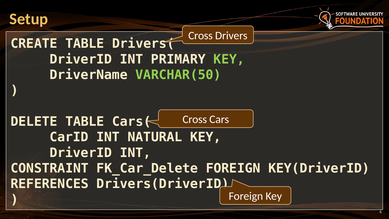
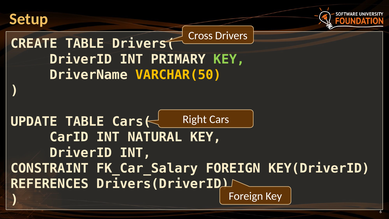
VARCHAR(50 colour: light green -> yellow (178, 75)
Cross: Cross -> Right (195, 119)
DELETE: DELETE -> UPDATE (34, 122)
FK_Car_Delete: FK_Car_Delete -> FK_Car_Salary (147, 168)
